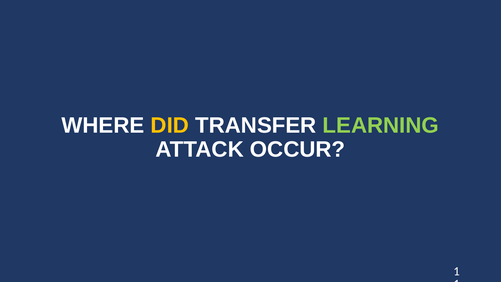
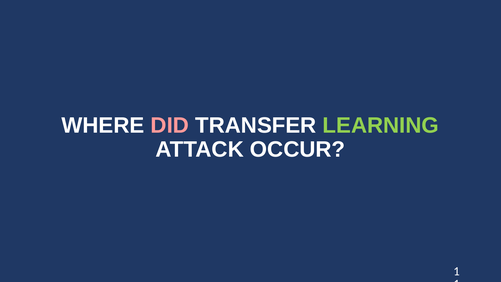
DID colour: yellow -> pink (170, 125)
